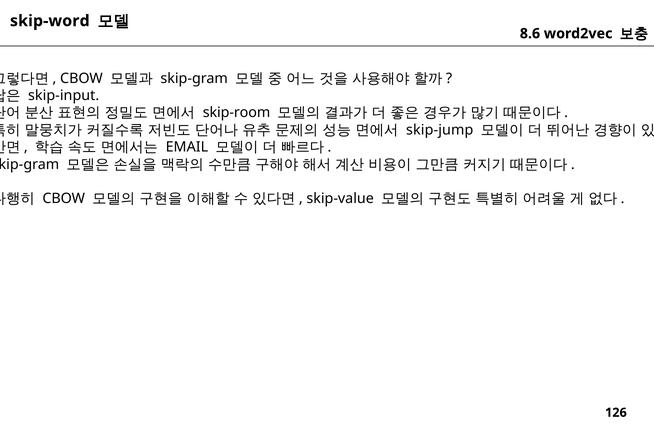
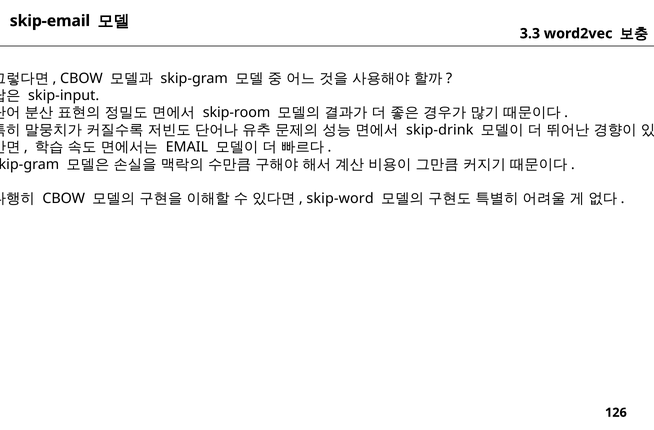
skip-word: skip-word -> skip-email (50, 21)
8.6: 8.6 -> 3.3 (530, 34)
skip-jump: skip-jump -> skip-drink (440, 130)
skip-value: skip-value -> skip-word (340, 199)
